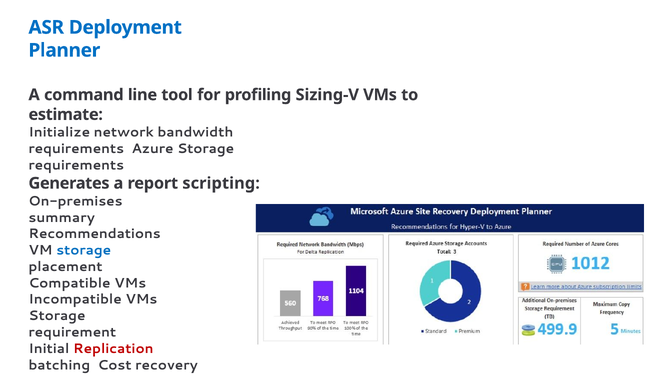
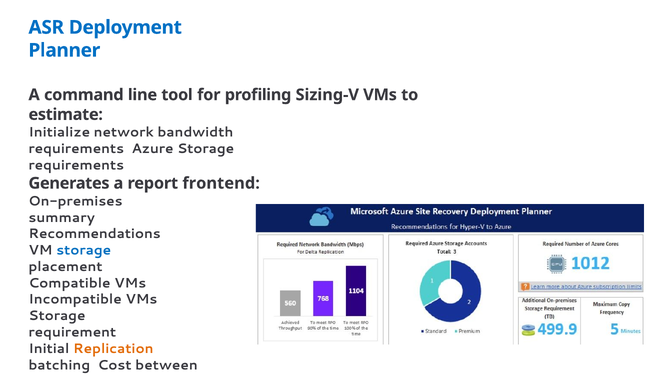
scripting: scripting -> frontend (221, 183)
Replication colour: red -> orange (113, 349)
recovery: recovery -> between (166, 365)
